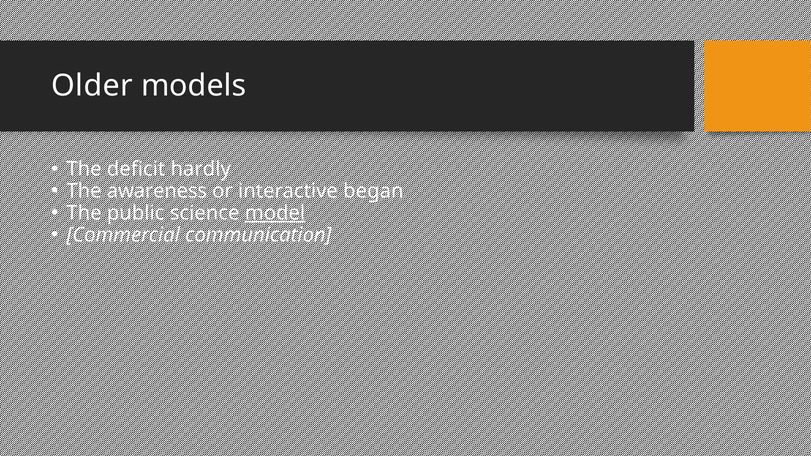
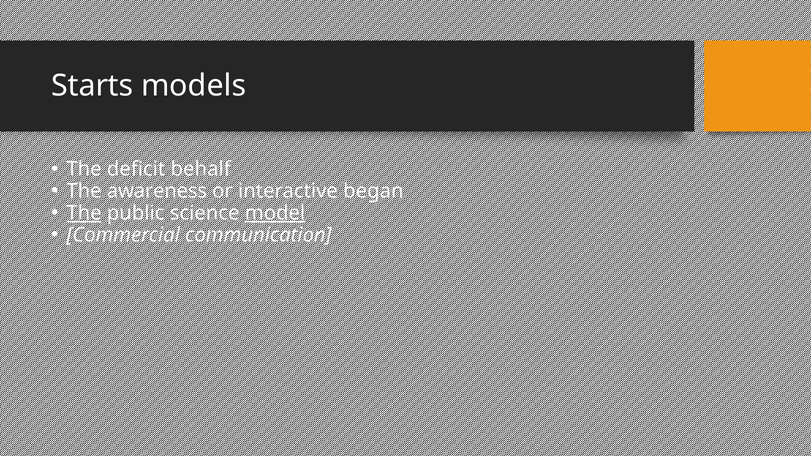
Older: Older -> Starts (92, 86)
hardly: hardly -> behalf (201, 169)
The underline: none -> present (84, 213)
